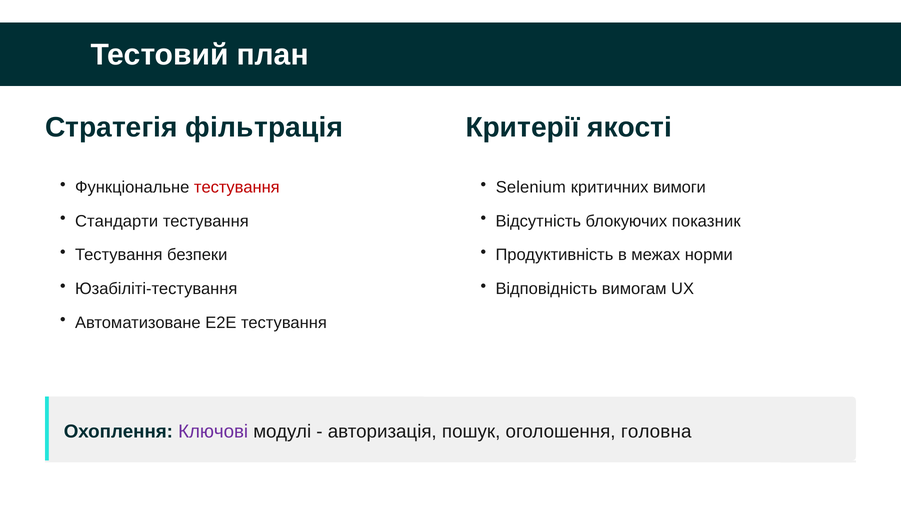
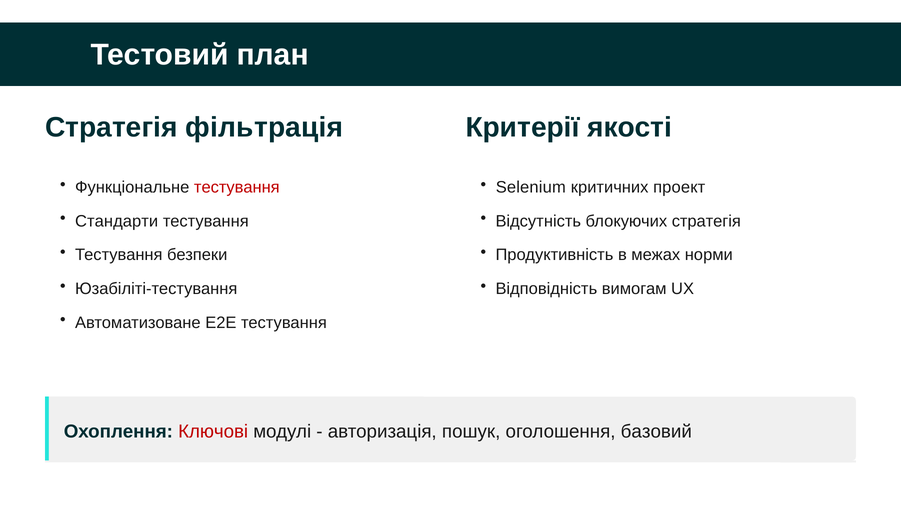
вимоги: вимоги -> проект (679, 187)
блокуючих показник: показник -> стратегія (706, 221)
Ключові colour: purple -> red (213, 432)
головна: головна -> базовий (656, 432)
